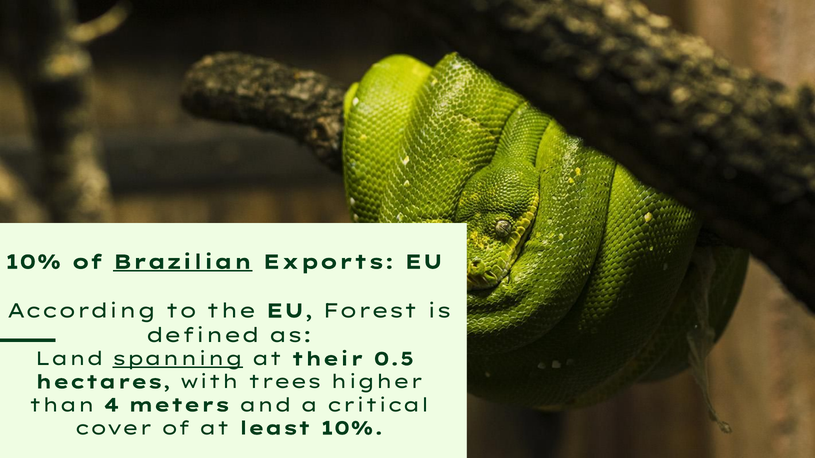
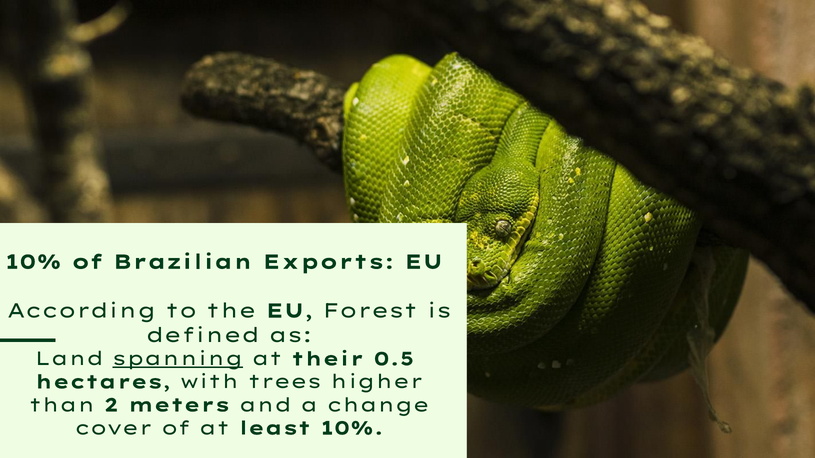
Brazilian underline: present -> none (183, 262)
4: 4 -> 2 (111, 406)
critical: critical -> change (378, 406)
